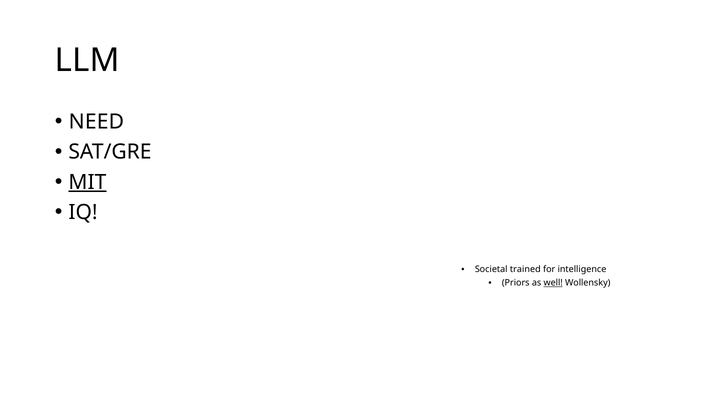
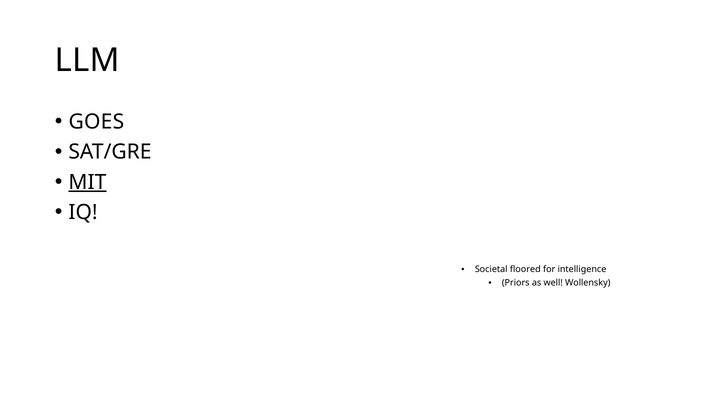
NEED: NEED -> GOES (96, 122)
trained: trained -> floored (525, 270)
well underline: present -> none (553, 283)
